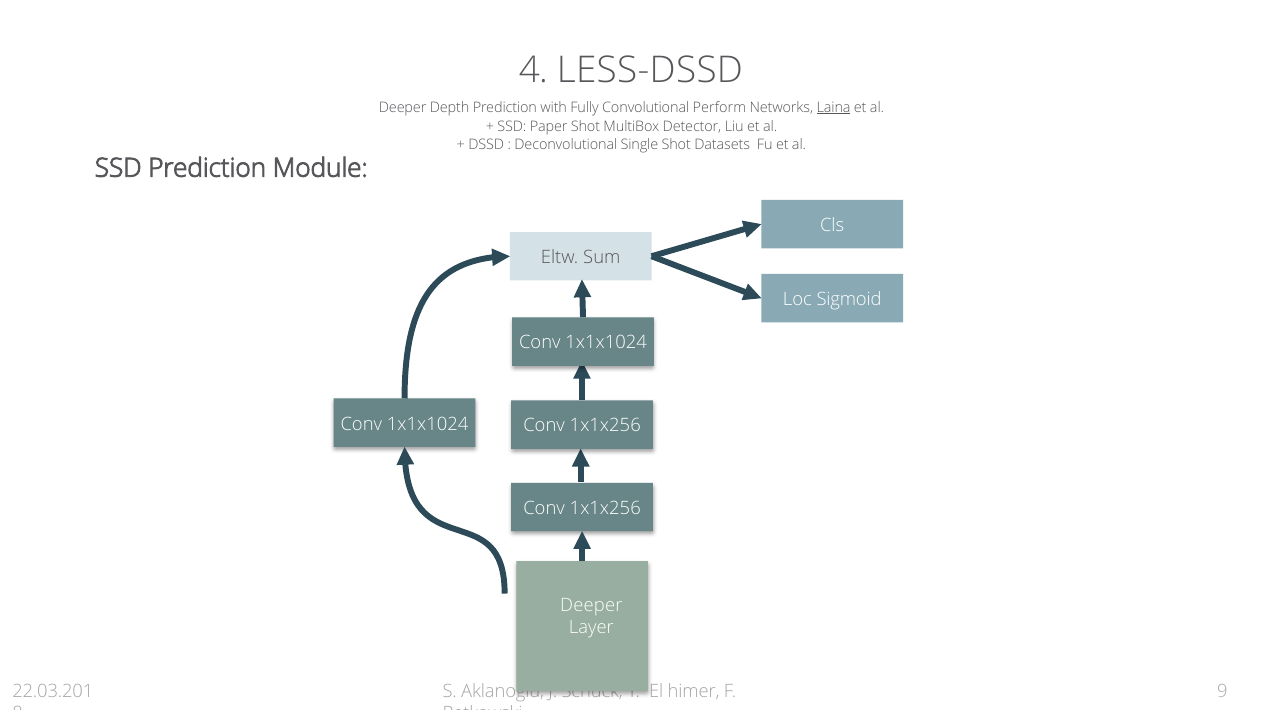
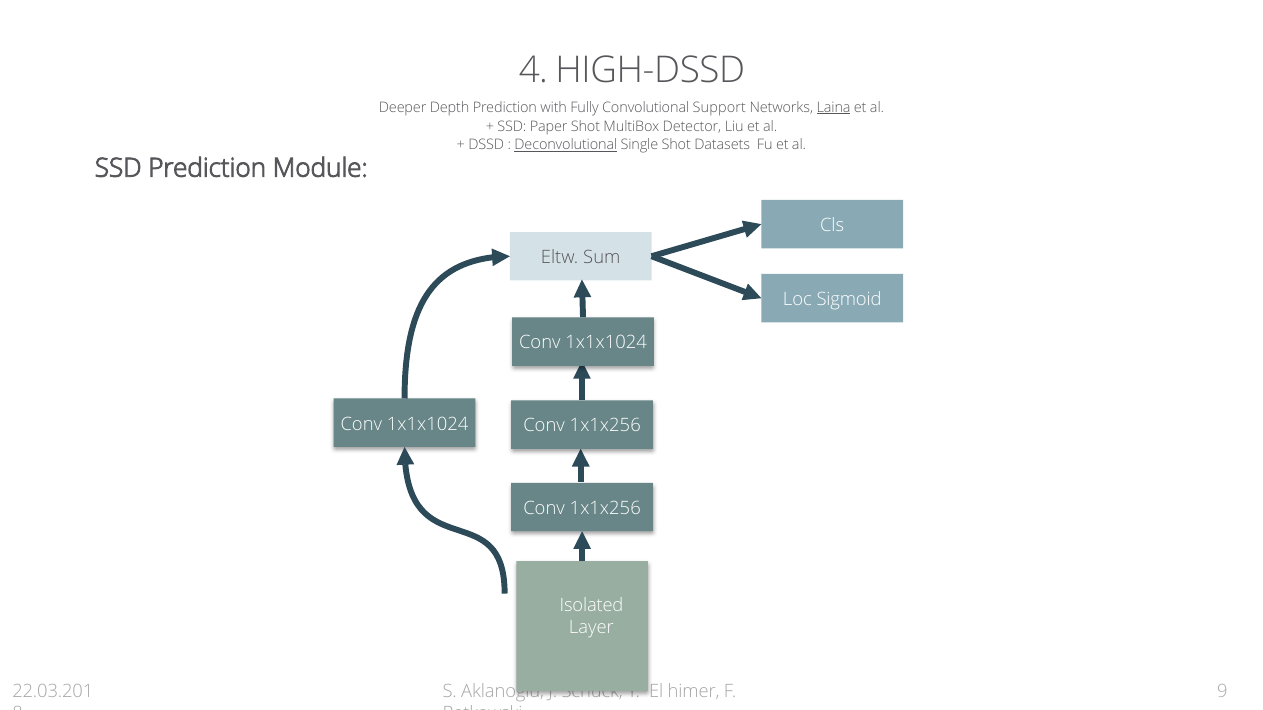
LESS-DSSD: LESS-DSSD -> HIGH-DSSD (650, 71)
Perform: Perform -> Support (719, 108)
Deconvolutional underline: none -> present (566, 145)
Deeper: Deeper -> Isolated (592, 606)
